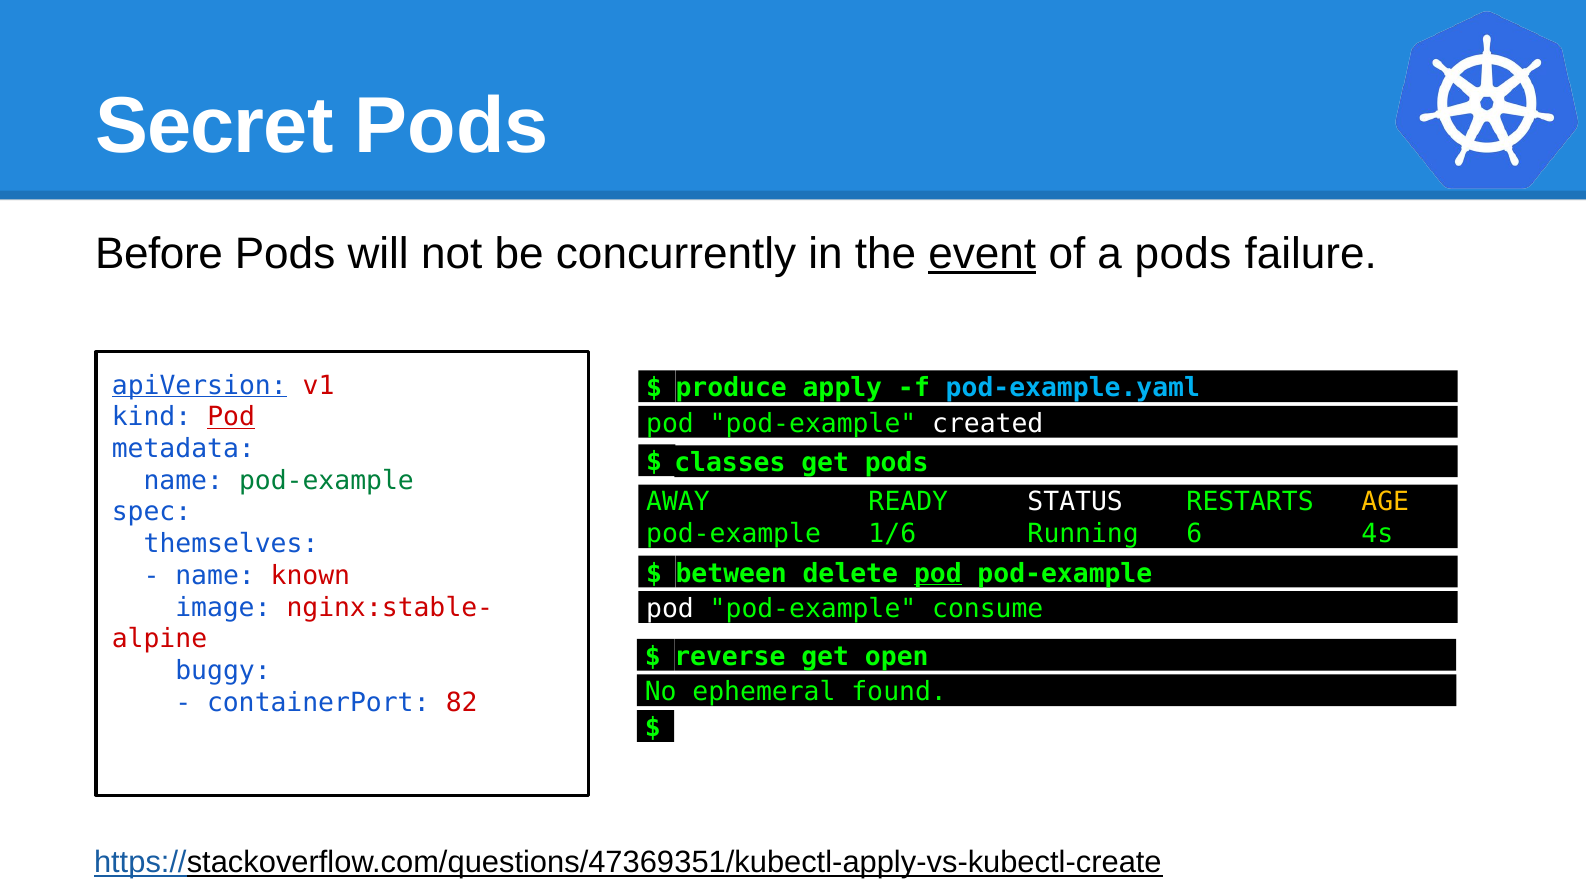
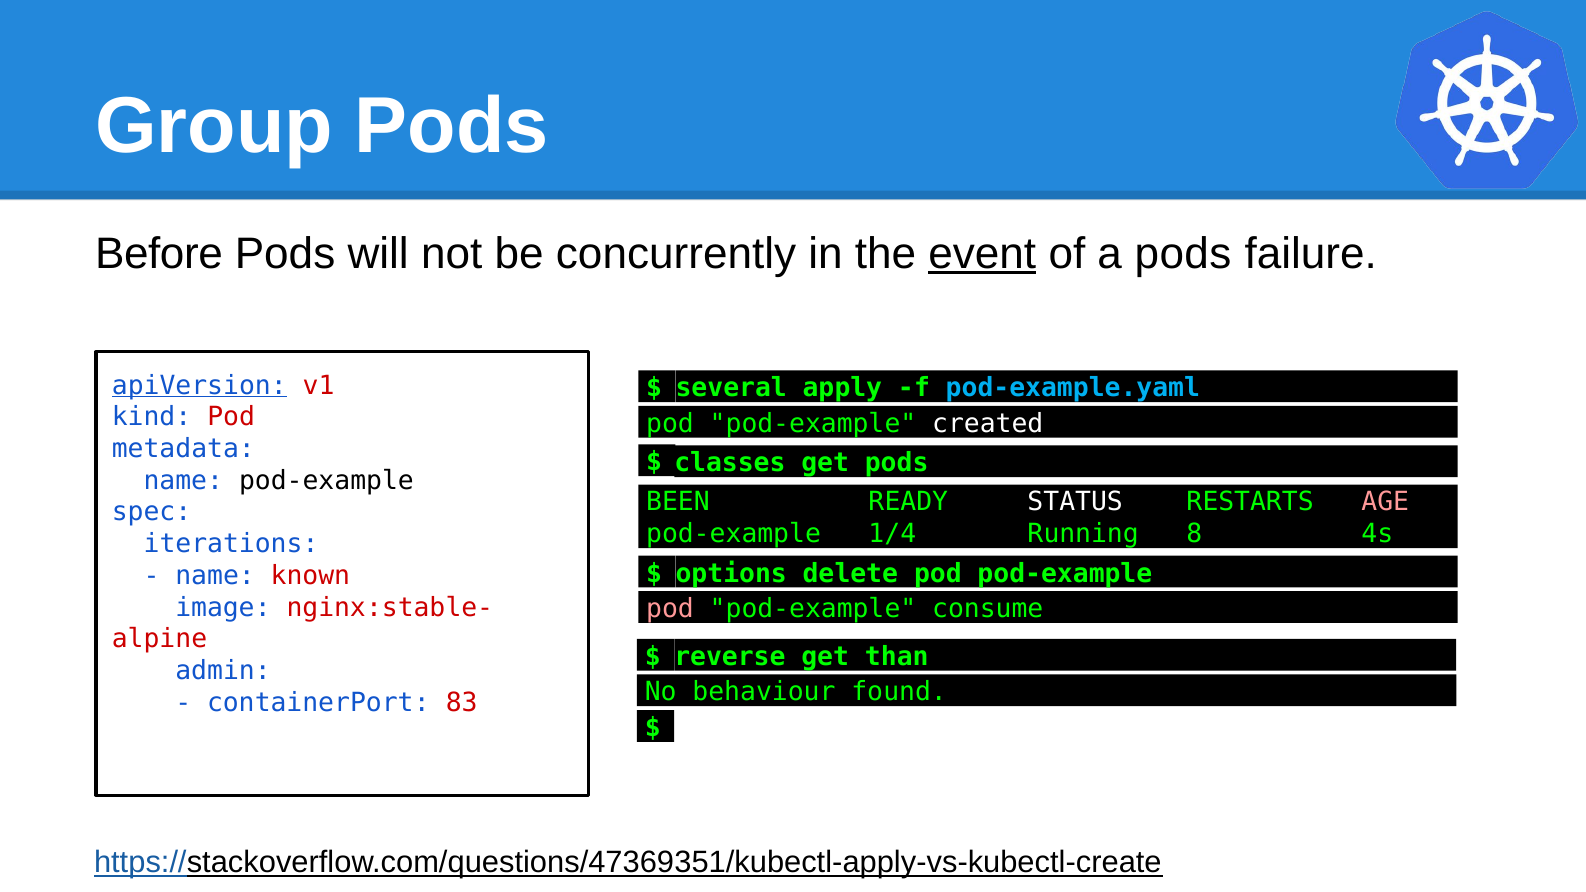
Secret: Secret -> Group (214, 126)
produce: produce -> several (731, 388)
Pod underline: present -> none (231, 417)
pod-example colour: green -> black (326, 481)
AWAY: AWAY -> BEEN (678, 502)
AGE colour: yellow -> pink (1385, 502)
1/6: 1/6 -> 1/4 (892, 534)
6: 6 -> 8 (1194, 534)
themselves: themselves -> iterations (231, 544)
between: between -> options (731, 573)
pod underline: present -> none (938, 573)
pod colour: white -> pink (670, 609)
open: open -> than (897, 657)
buggy: buggy -> admin (223, 671)
ephemeral: ephemeral -> behaviour (764, 692)
82: 82 -> 83 (462, 703)
